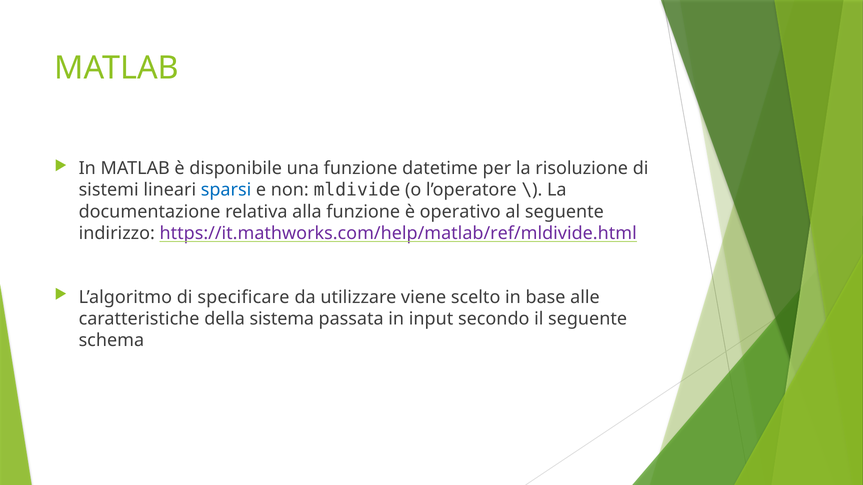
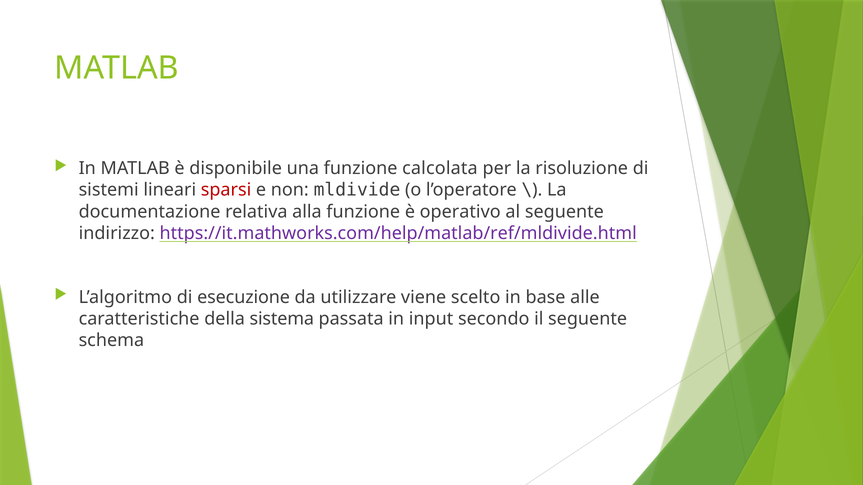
datetime: datetime -> calcolata (440, 169)
sparsi colour: blue -> red (226, 190)
specificare: specificare -> esecuzione (244, 298)
